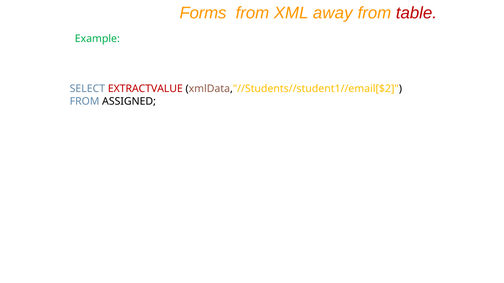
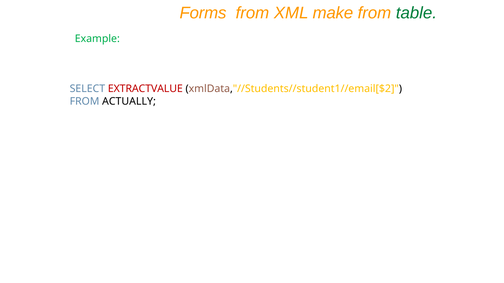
away: away -> make (333, 13)
table colour: red -> green (416, 13)
ASSIGNED: ASSIGNED -> ACTUALLY (129, 101)
